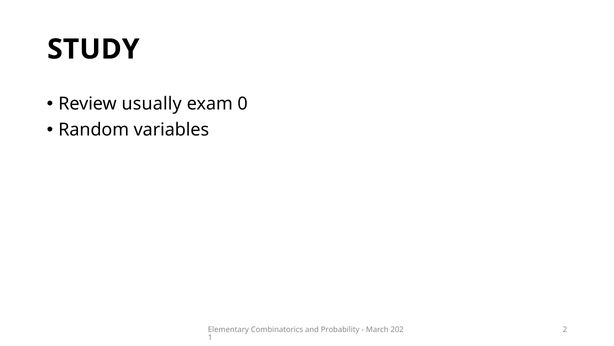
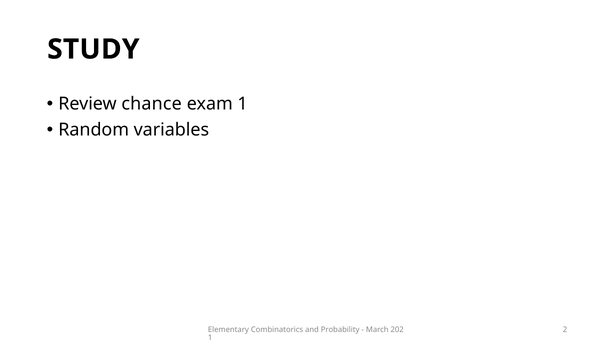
usually: usually -> chance (152, 104)
exam 0: 0 -> 1 (243, 104)
